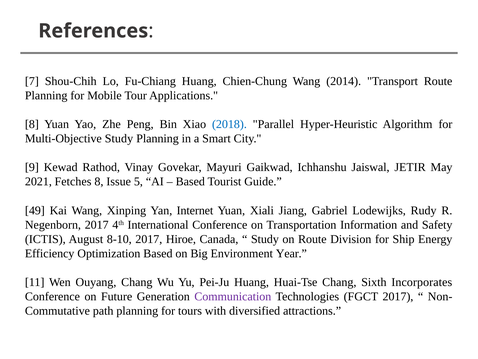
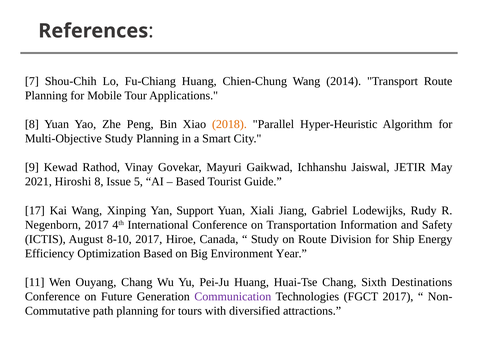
2018 colour: blue -> orange (229, 124)
Fetches: Fetches -> Hiroshi (73, 181)
49: 49 -> 17 (35, 210)
Internet: Internet -> Support (195, 210)
Incorporates: Incorporates -> Destinations (422, 282)
